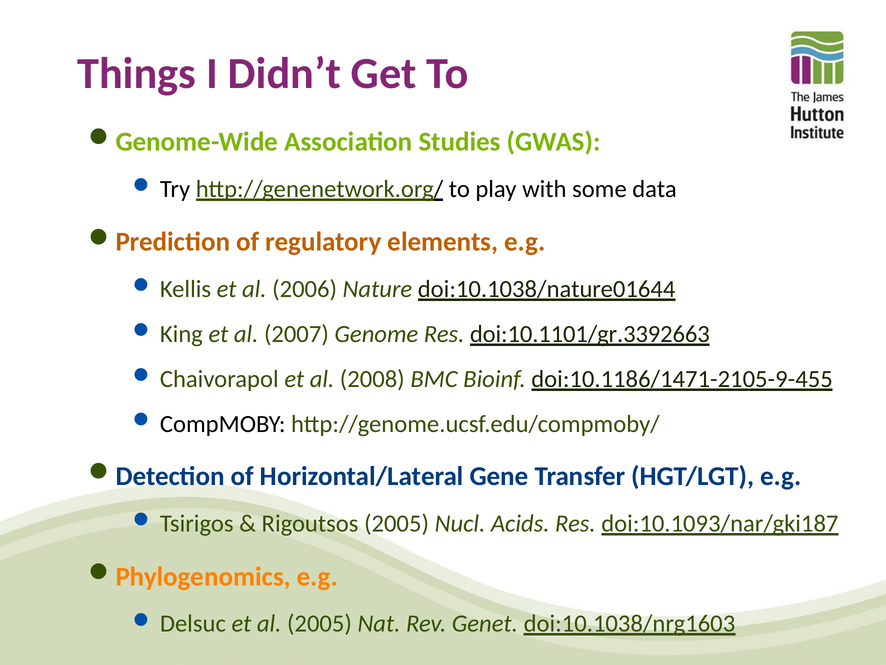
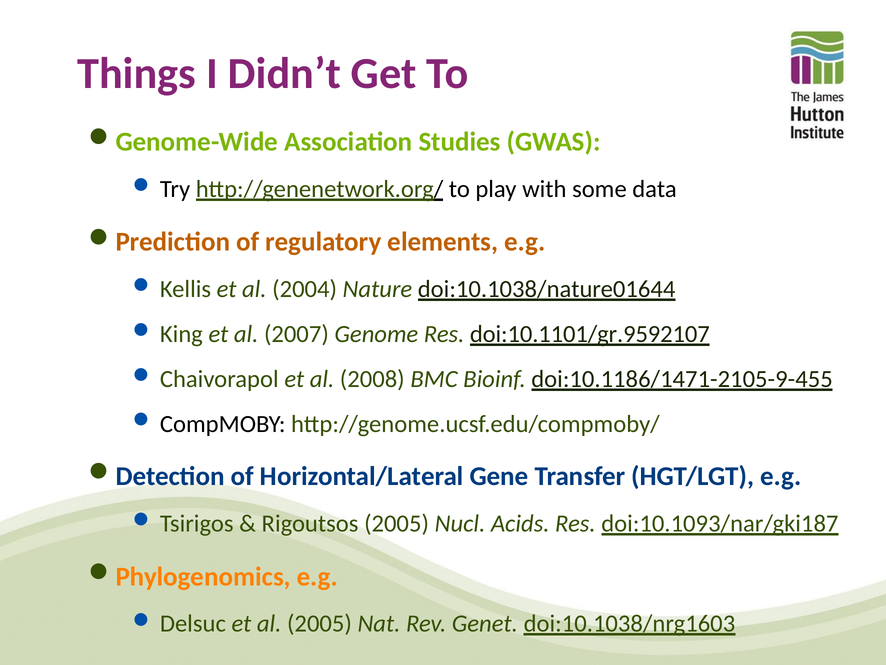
2006: 2006 -> 2004 (305, 289)
doi:10.1101/gr.3392663: doi:10.1101/gr.3392663 -> doi:10.1101/gr.9592107 (590, 334)
